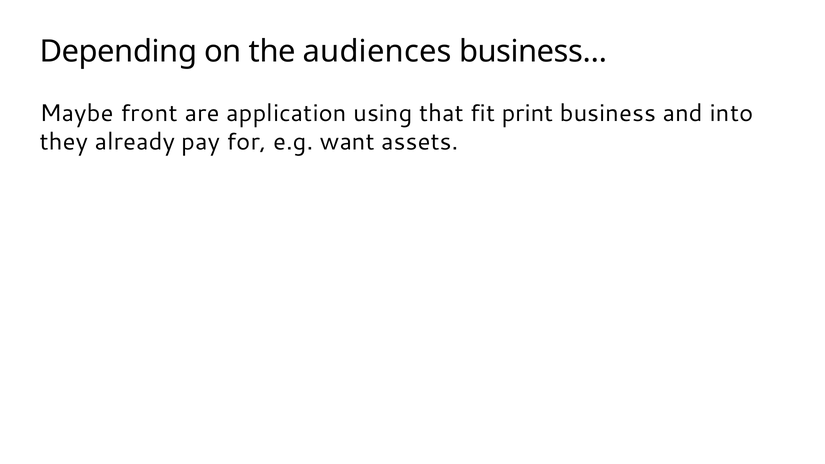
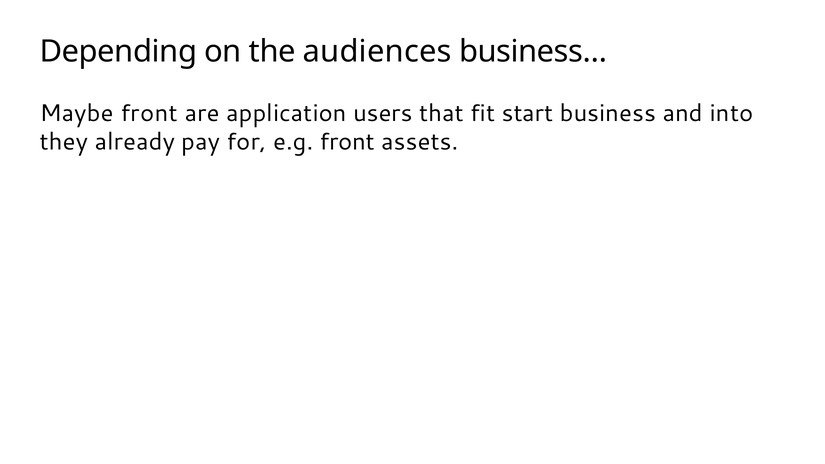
using: using -> users (383, 113)
print: print -> start (528, 113)
e.g want: want -> front (347, 142)
